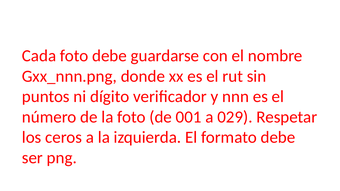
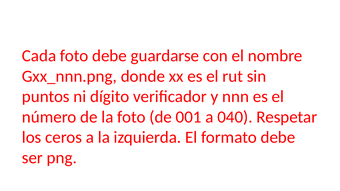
029: 029 -> 040 (235, 117)
